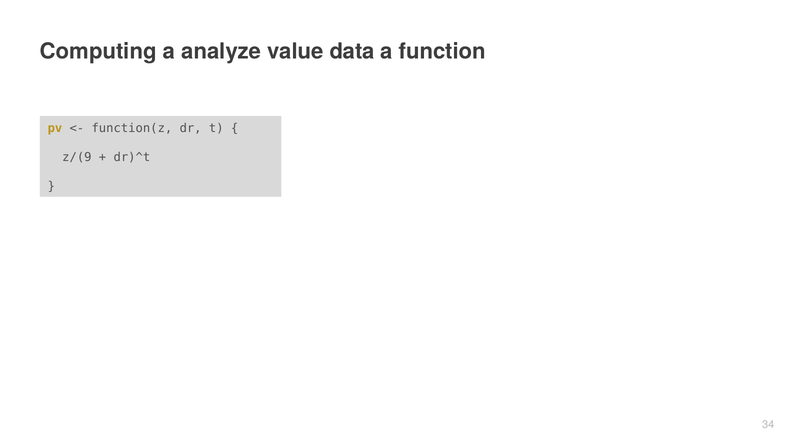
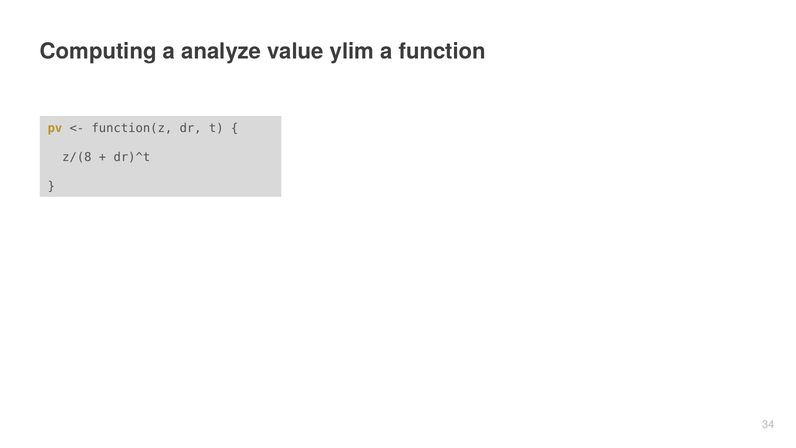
data: data -> ylim (352, 51)
z/(9: z/(9 -> z/(8 (77, 157)
